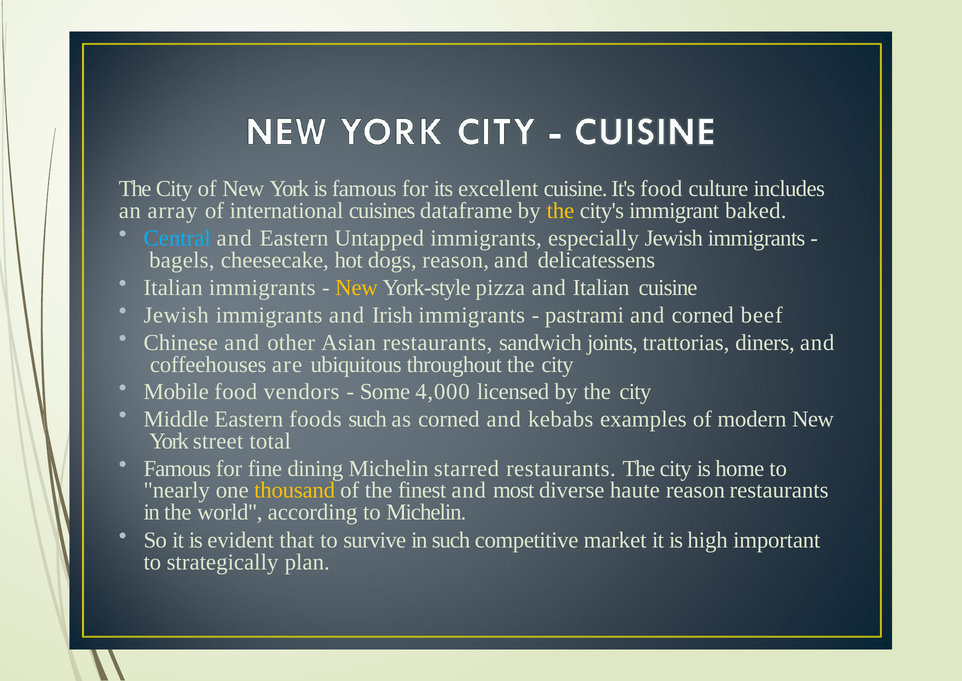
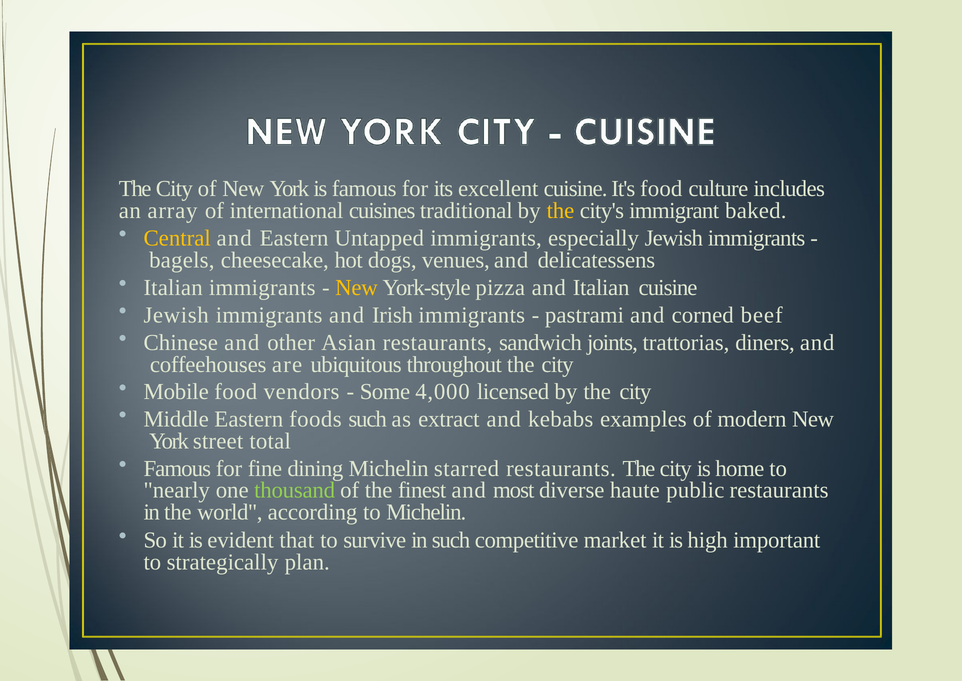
dataframe: dataframe -> traditional (466, 211)
Central colour: light blue -> yellow (177, 238)
dogs reason: reason -> venues (456, 260)
as corned: corned -> extract (449, 419)
thousand colour: yellow -> light green (295, 490)
haute reason: reason -> public (695, 490)
